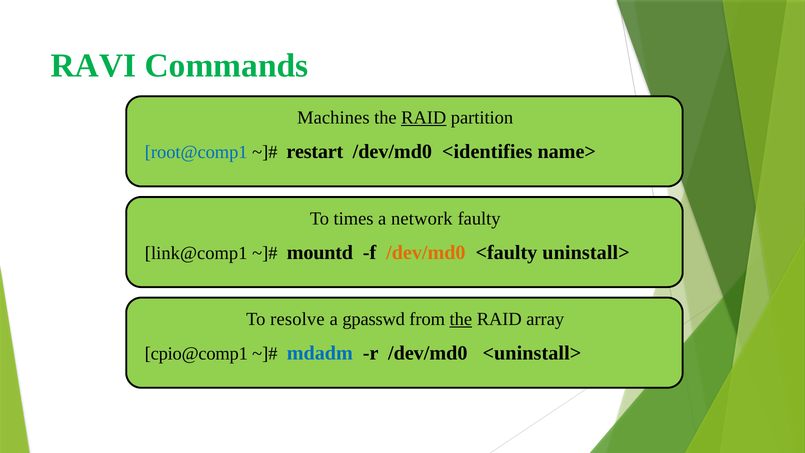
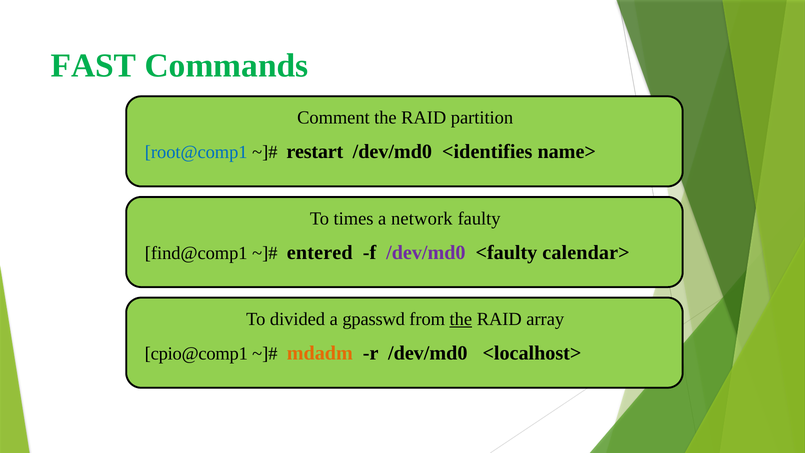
RAVI: RAVI -> FAST (94, 66)
Machines: Machines -> Comment (333, 118)
RAID underline: present -> none (424, 118)
link@comp1: link@comp1 -> find@comp1 (196, 253)
mountd: mountd -> entered (320, 252)
/dev/md0 colour: orange -> purple (426, 252)
uninstall>: uninstall> -> calendar> (586, 252)
resolve: resolve -> divided (298, 319)
mdadm colour: blue -> orange (320, 353)
<uninstall>: <uninstall> -> <localhost> (532, 353)
